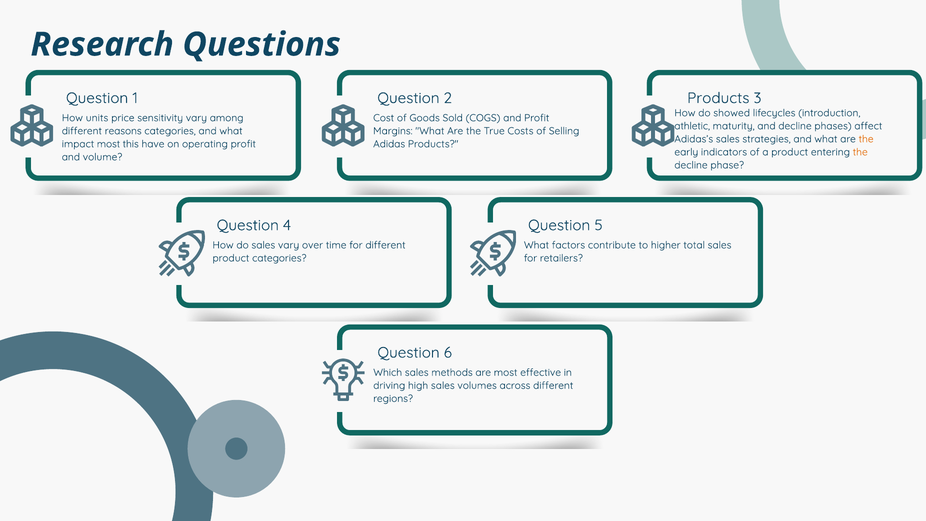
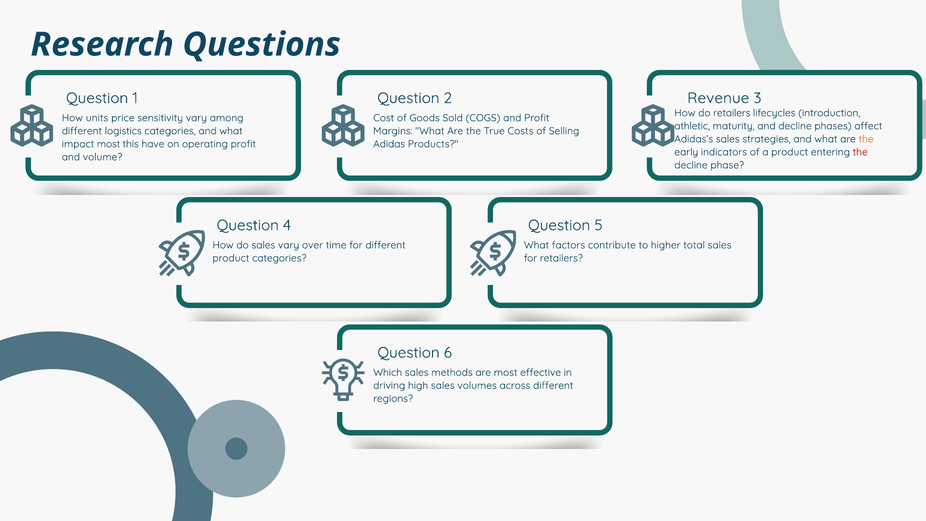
Products: Products -> Revenue (718, 98)
do showed: showed -> retailers (732, 113)
reasons: reasons -> logistics (123, 131)
the colour: orange -> red (860, 152)
